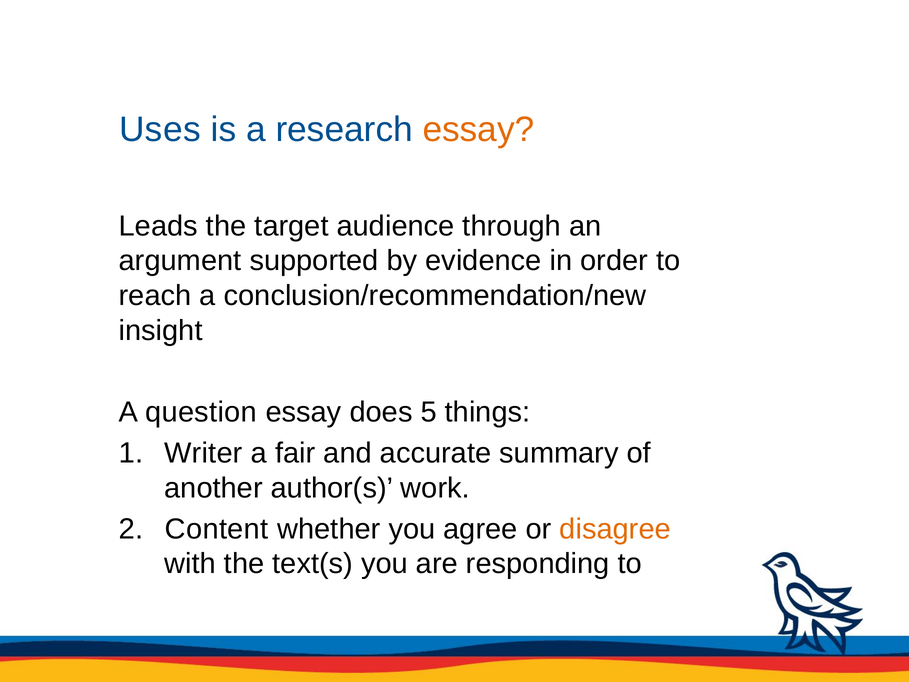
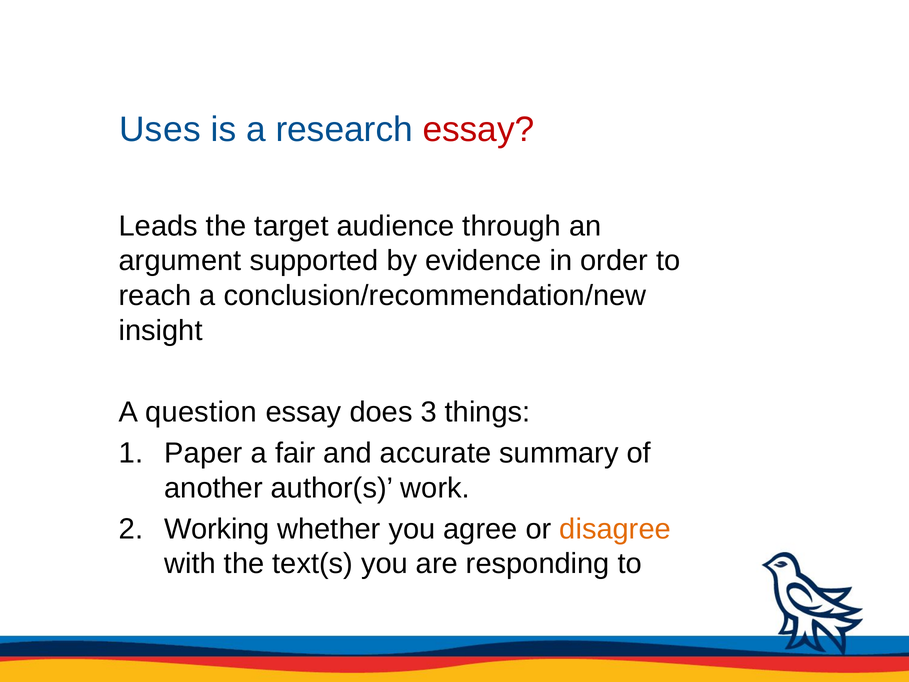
essay colour: orange -> red (478, 129)
5: 5 -> 3 (429, 412)
Writer: Writer -> Paper (204, 453)
Content: Content -> Working (217, 529)
